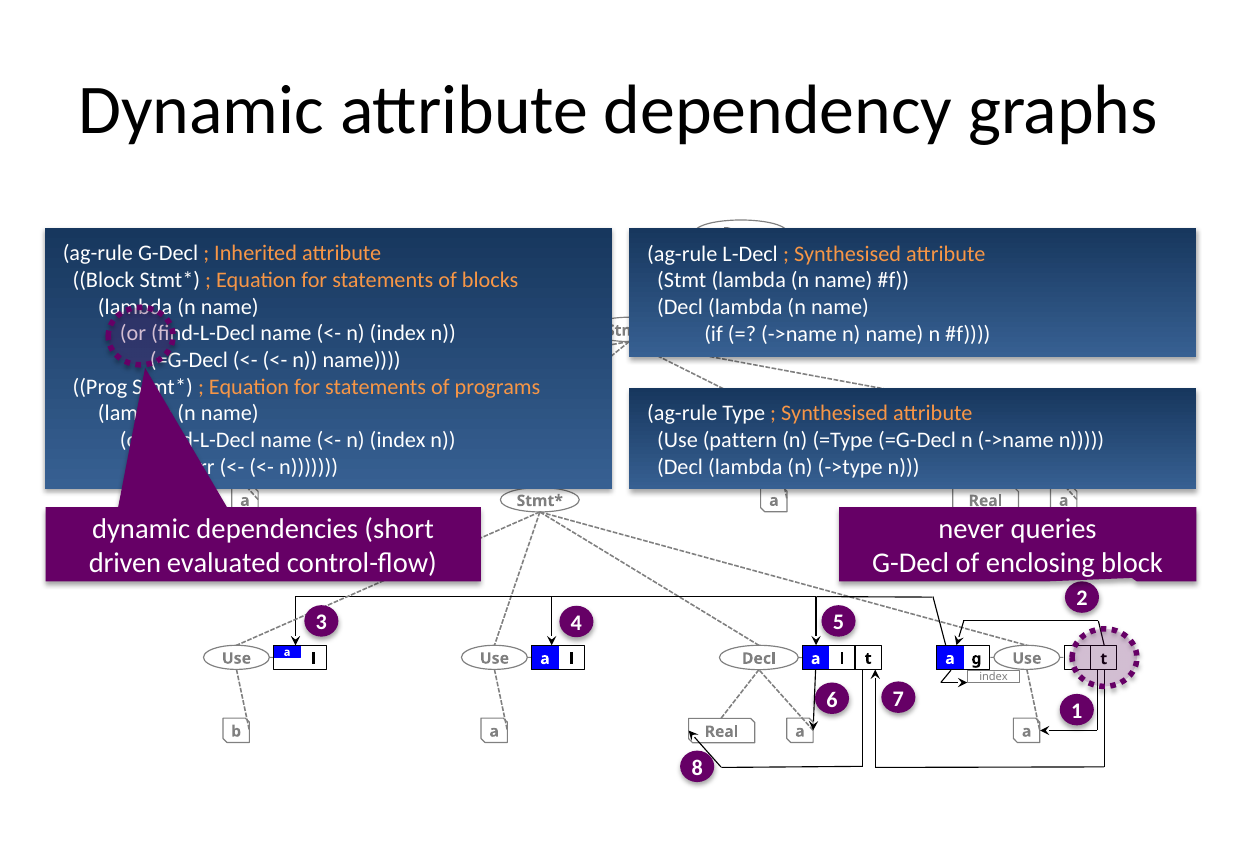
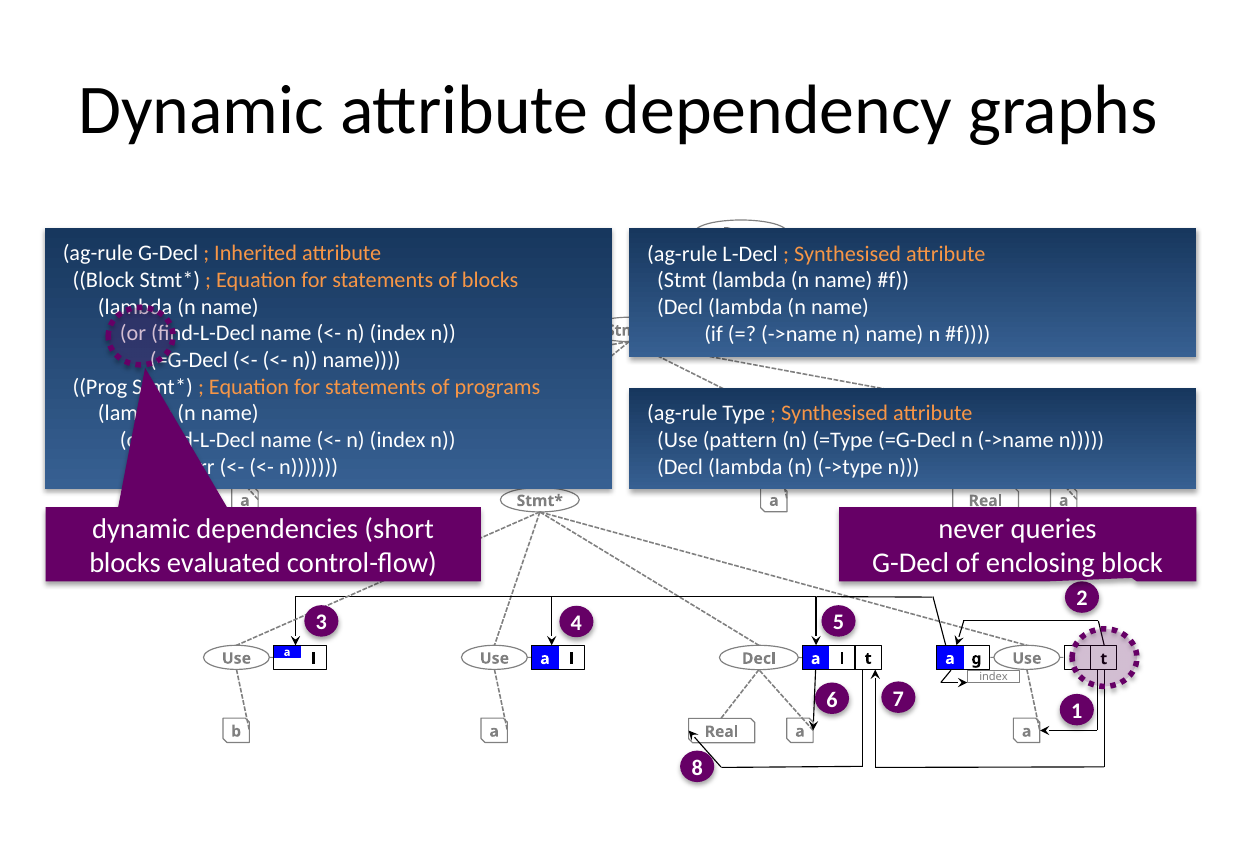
driven: driven -> blocks (125, 563)
